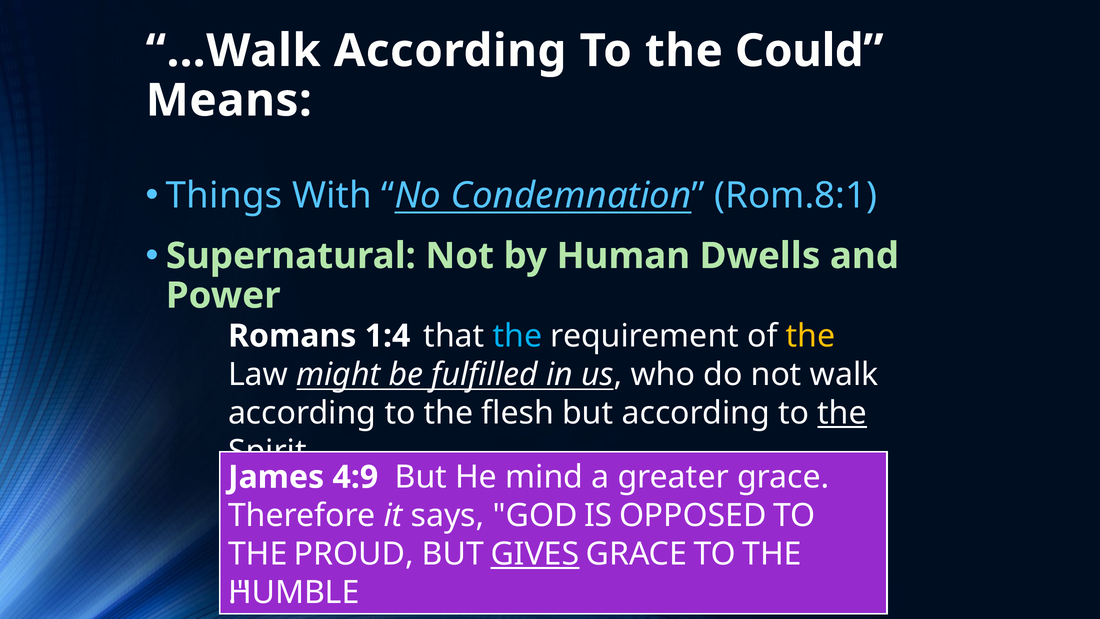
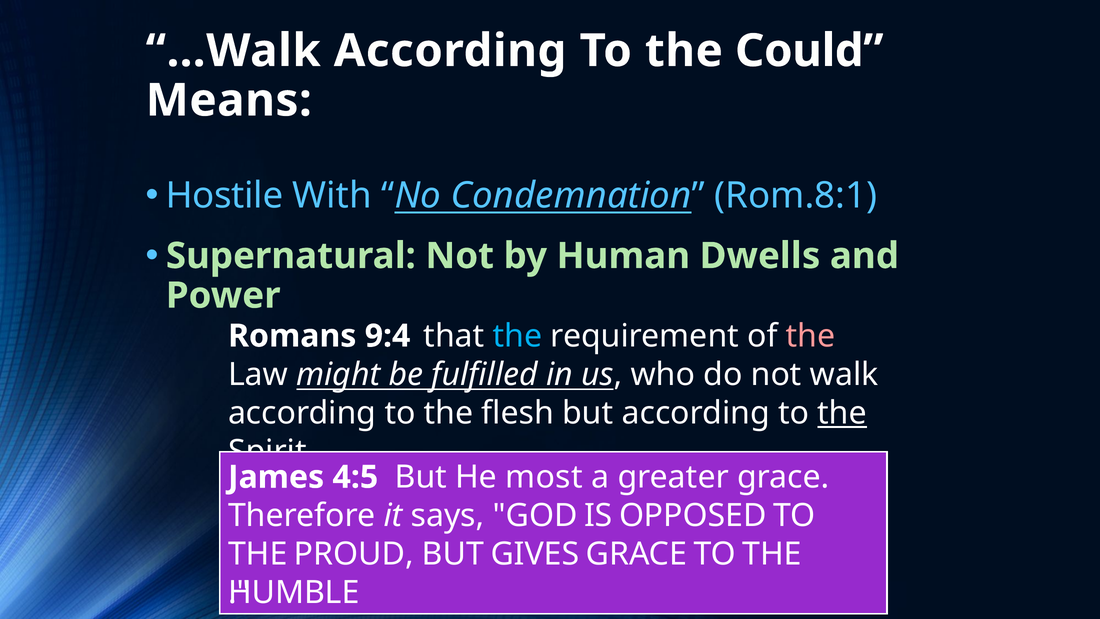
Things: Things -> Hostile (224, 196)
1:4: 1:4 -> 9:4 (388, 336)
the colour: yellow -> pink (811, 336)
4:9: 4:9 -> 4:5 (355, 477)
mind: mind -> most (544, 477)
GIVES underline: present -> none (535, 554)
